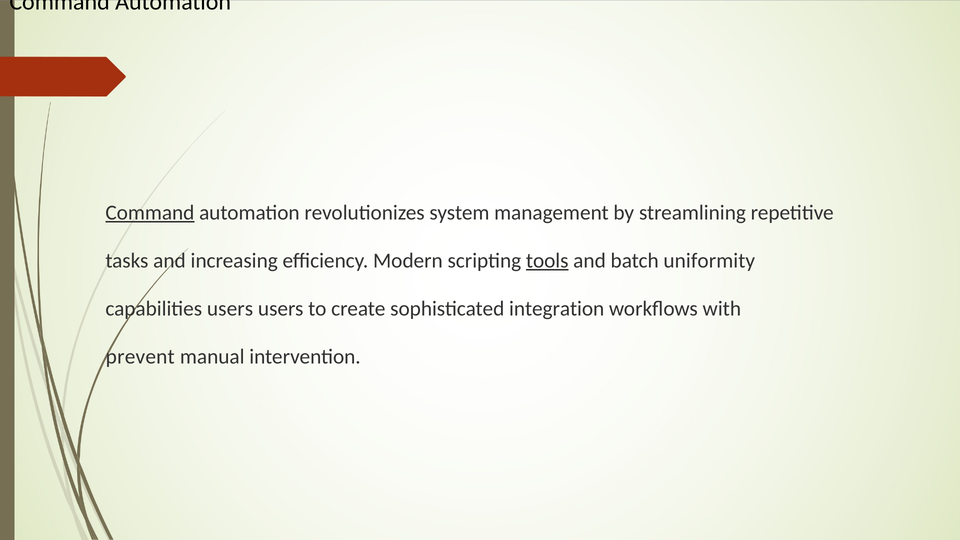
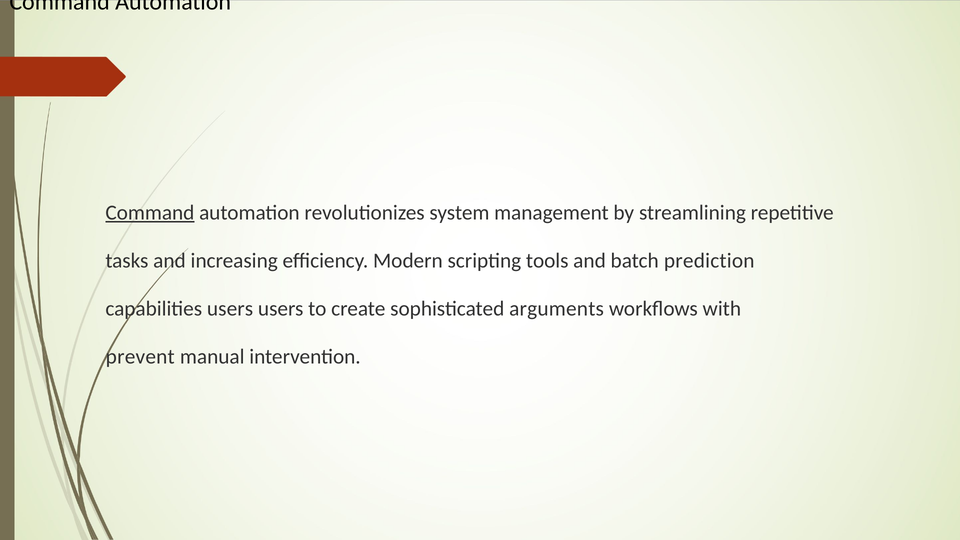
tools underline: present -> none (547, 261)
uniformity: uniformity -> prediction (709, 261)
integration: integration -> arguments (557, 309)
